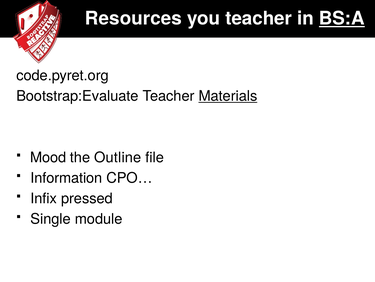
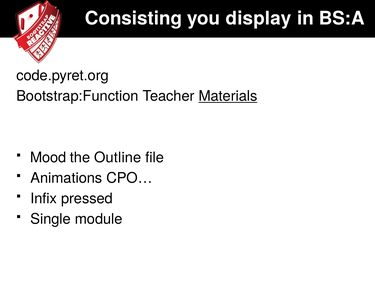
Resources: Resources -> Consisting (133, 18)
you teacher: teacher -> display (258, 18)
BS:A underline: present -> none (342, 18)
Bootstrap:Evaluate: Bootstrap:Evaluate -> Bootstrap:Function (77, 96)
Information: Information -> Animations (66, 178)
